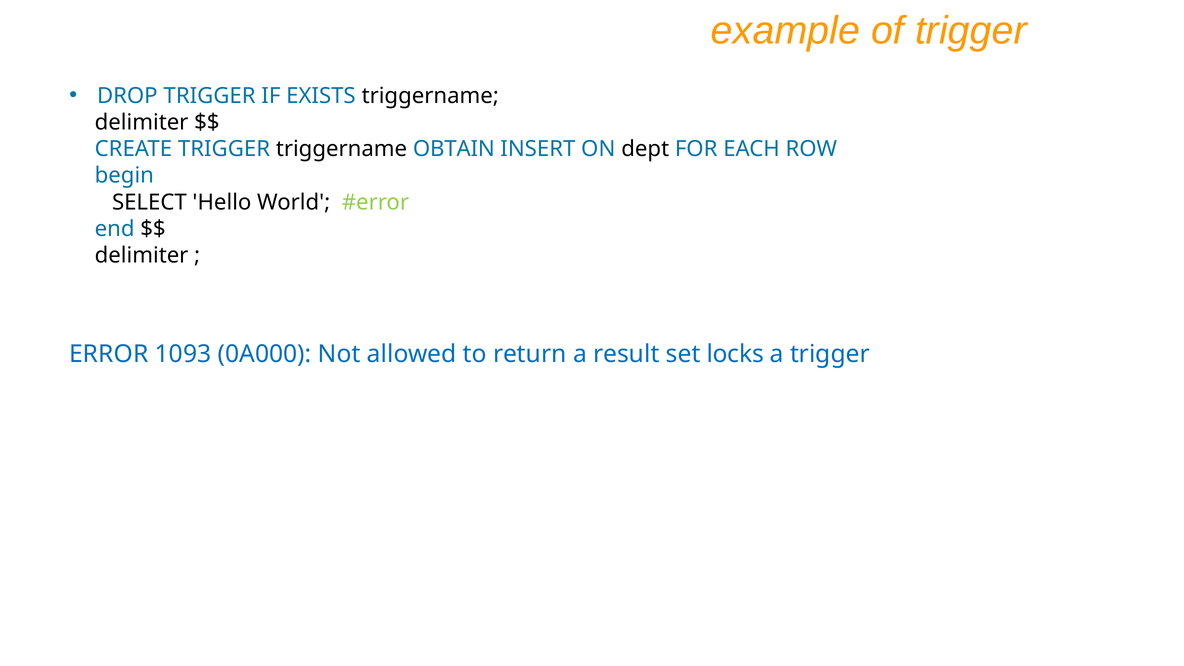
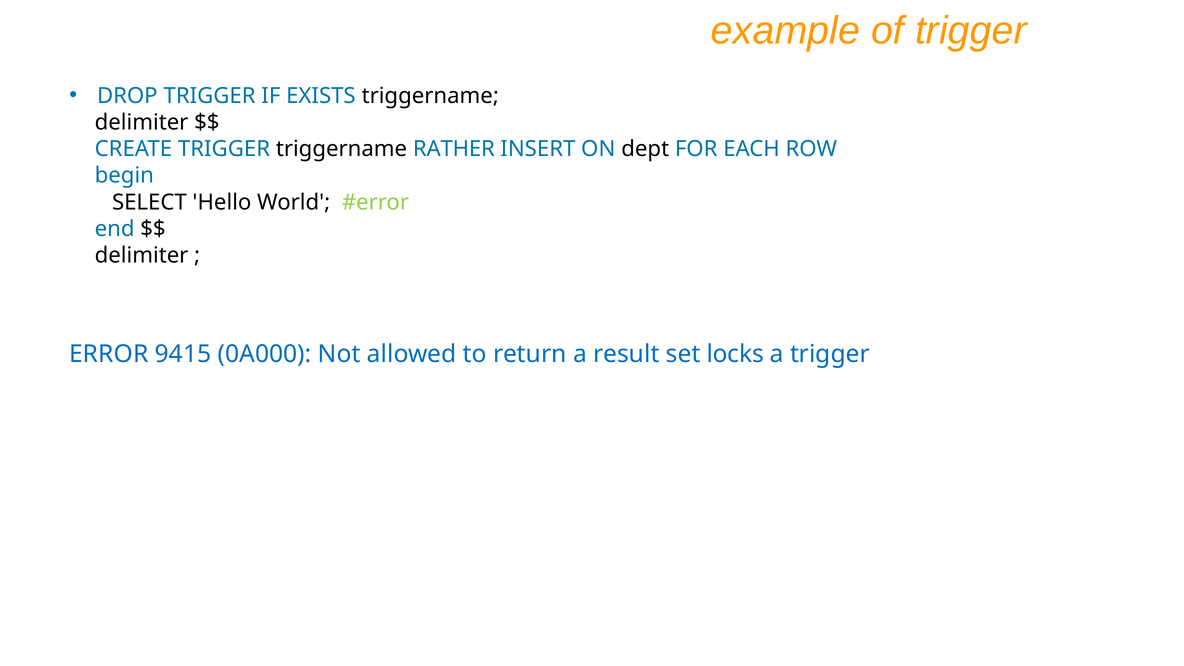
OBTAIN: OBTAIN -> RATHER (454, 149)
1093: 1093 -> 9415 (183, 354)
